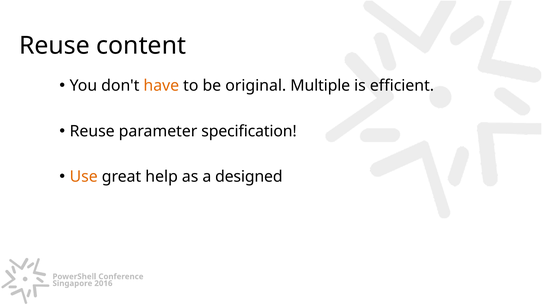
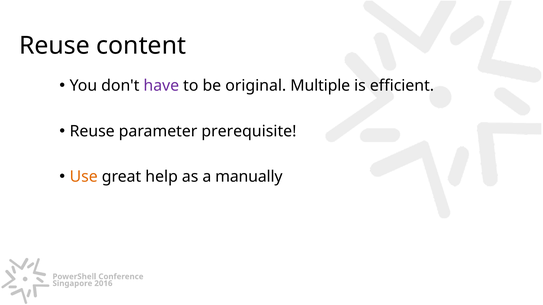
have colour: orange -> purple (161, 86)
specification: specification -> prerequisite (249, 131)
designed: designed -> manually (249, 177)
